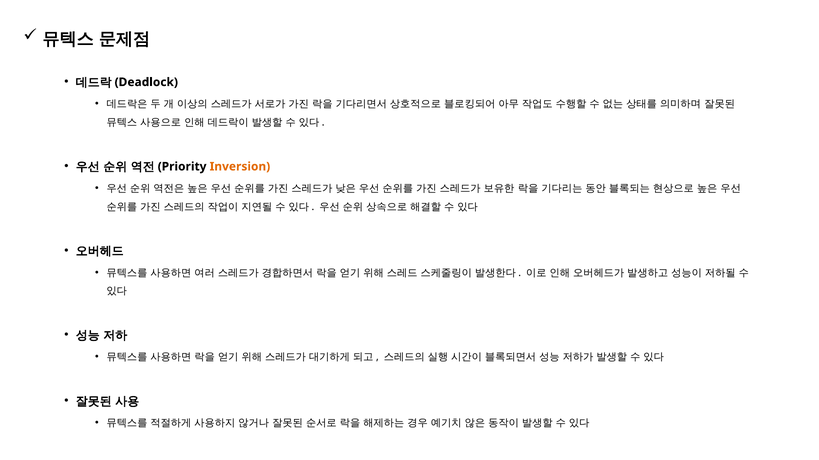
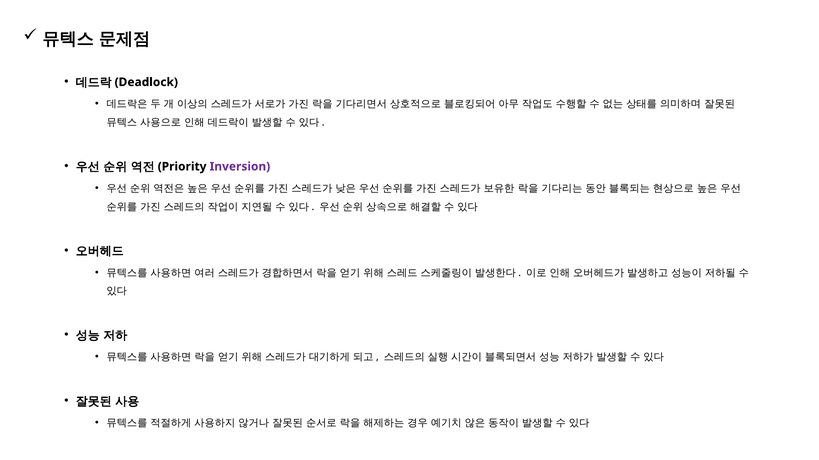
Inversion colour: orange -> purple (240, 167)
